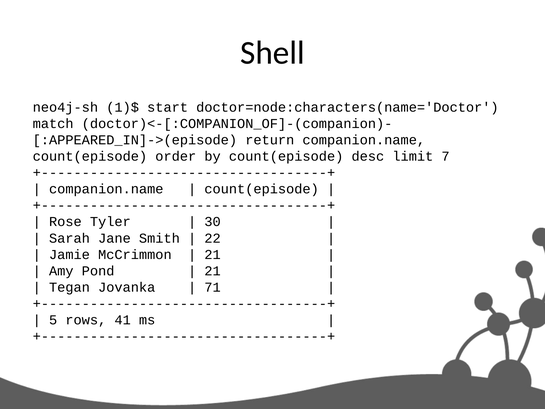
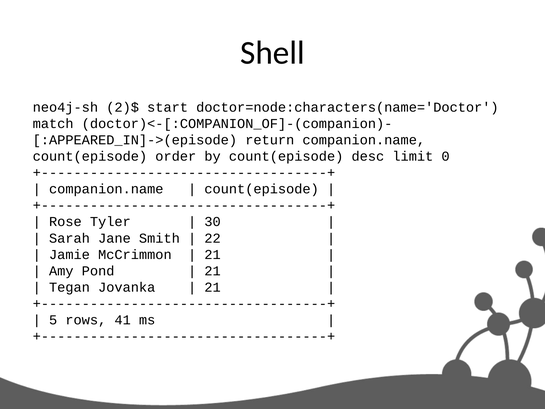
1)$: 1)$ -> 2)$ (123, 107)
7: 7 -> 0 (446, 156)
71: 71 -> 21 (213, 287)
